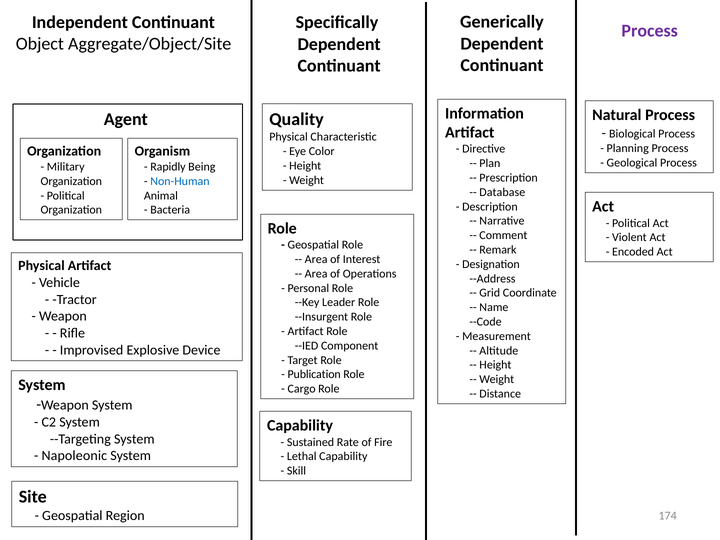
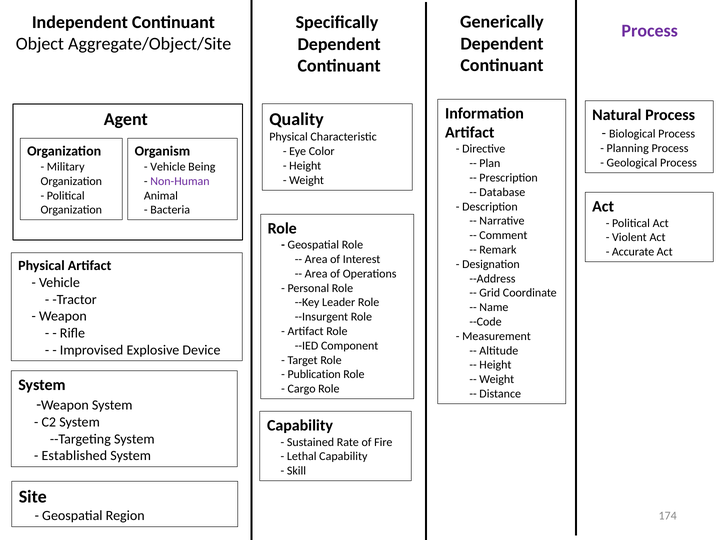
Rapidly: Rapidly -> Vehicle (168, 167)
Non-Human colour: blue -> purple (180, 181)
Encoded: Encoded -> Accurate (633, 252)
Napoleonic: Napoleonic -> Established (74, 456)
